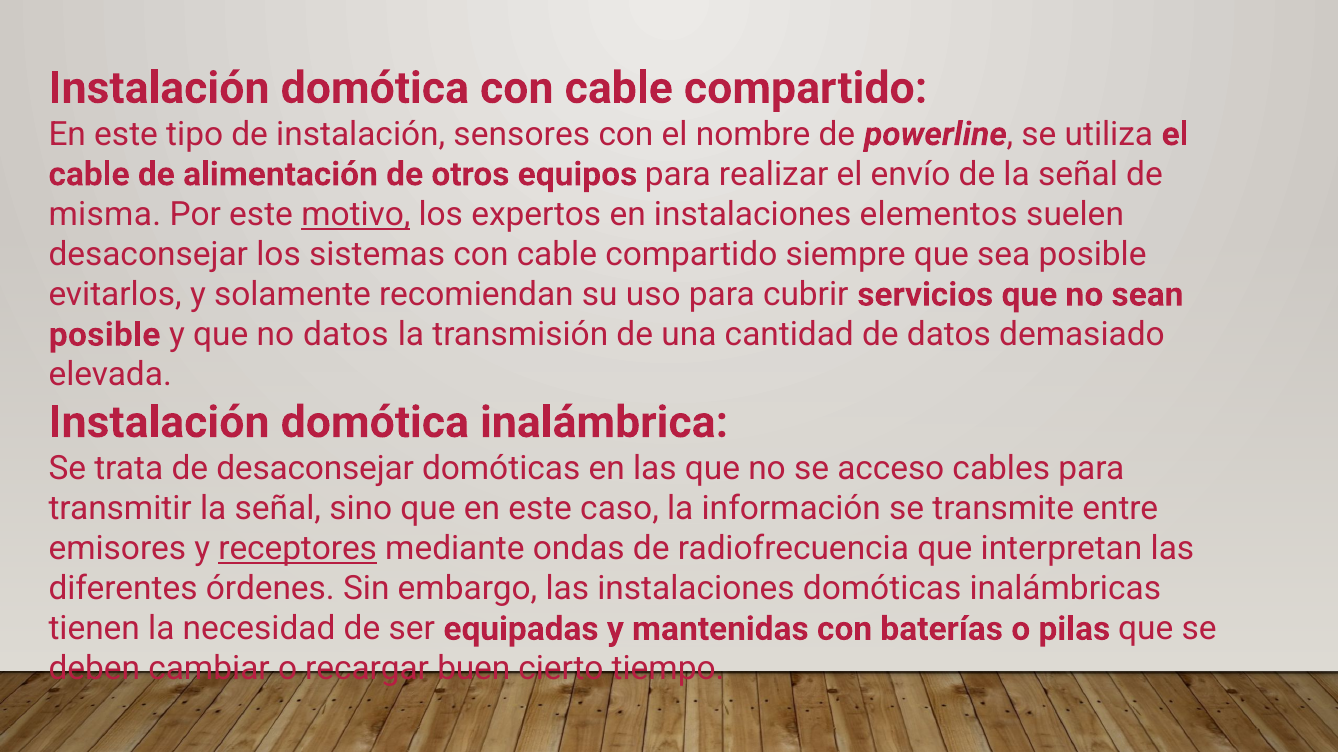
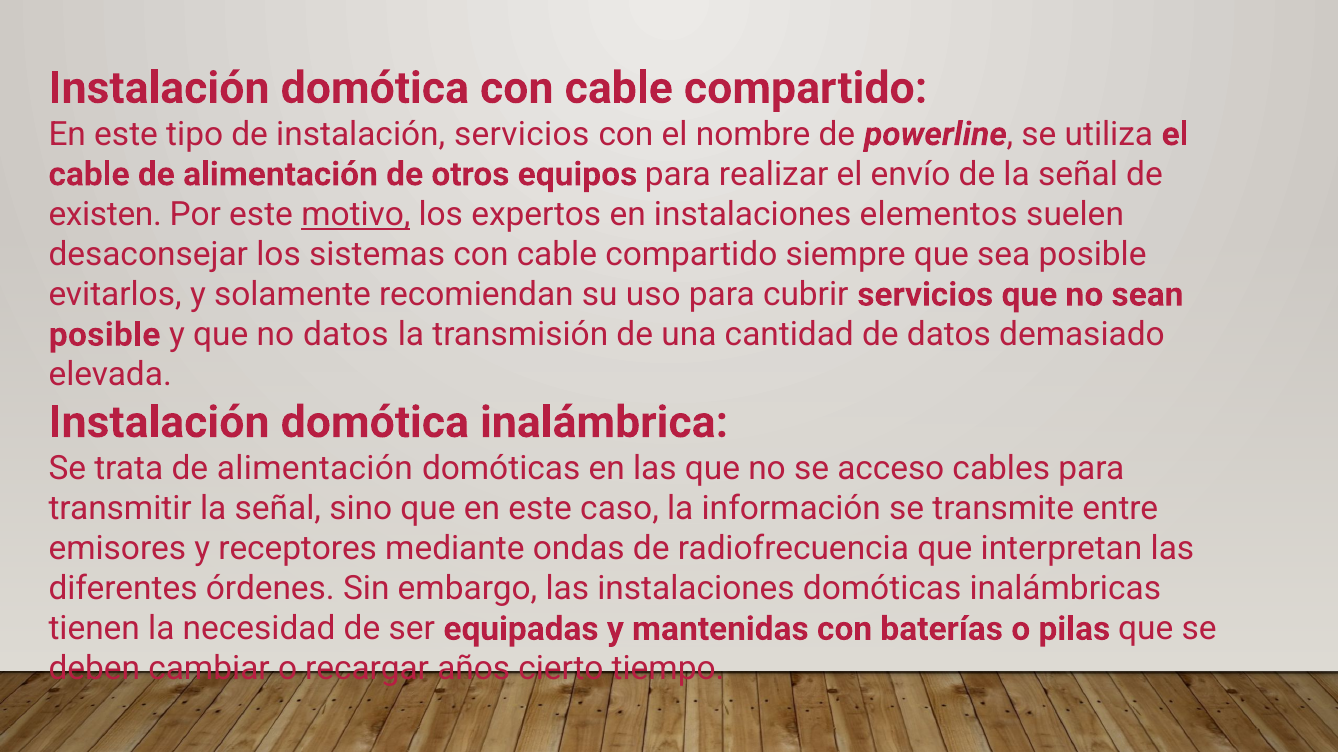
instalación sensores: sensores -> servicios (522, 134)
misma: misma -> existen (105, 215)
trata de desaconsejar: desaconsejar -> alimentación (315, 469)
receptores underline: present -> none (298, 549)
buen: buen -> años (474, 669)
